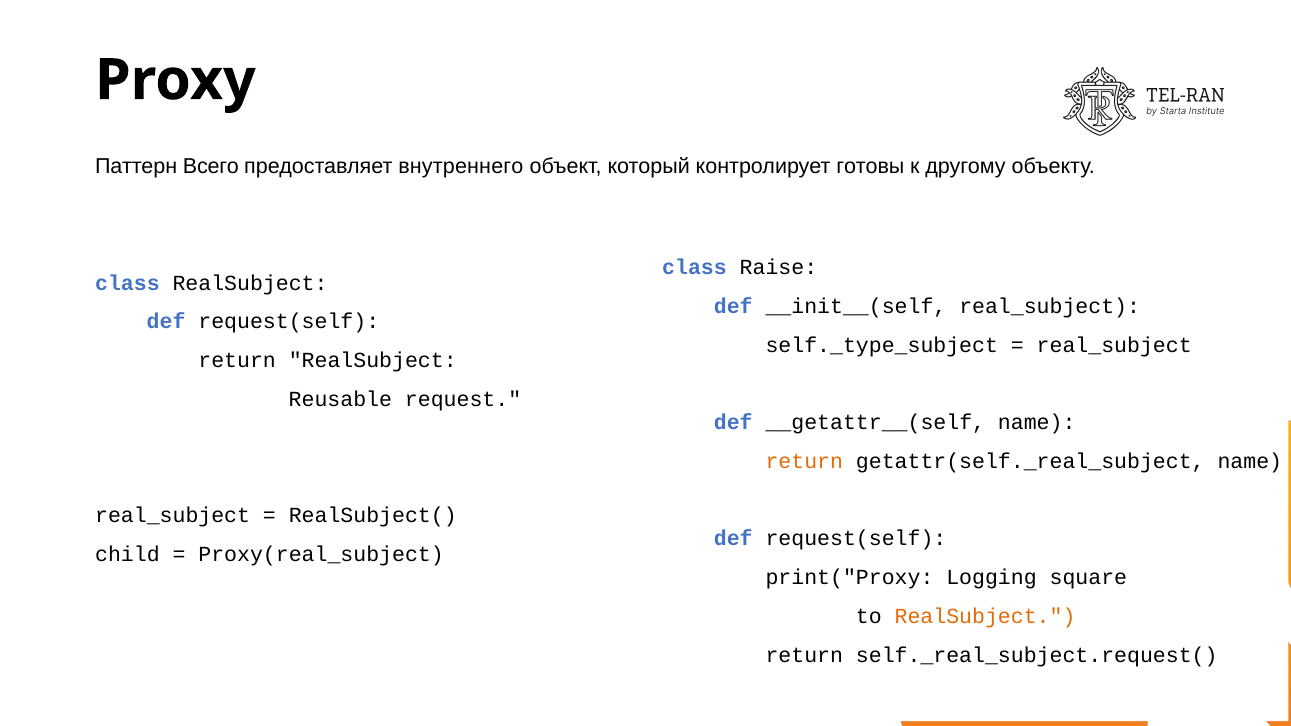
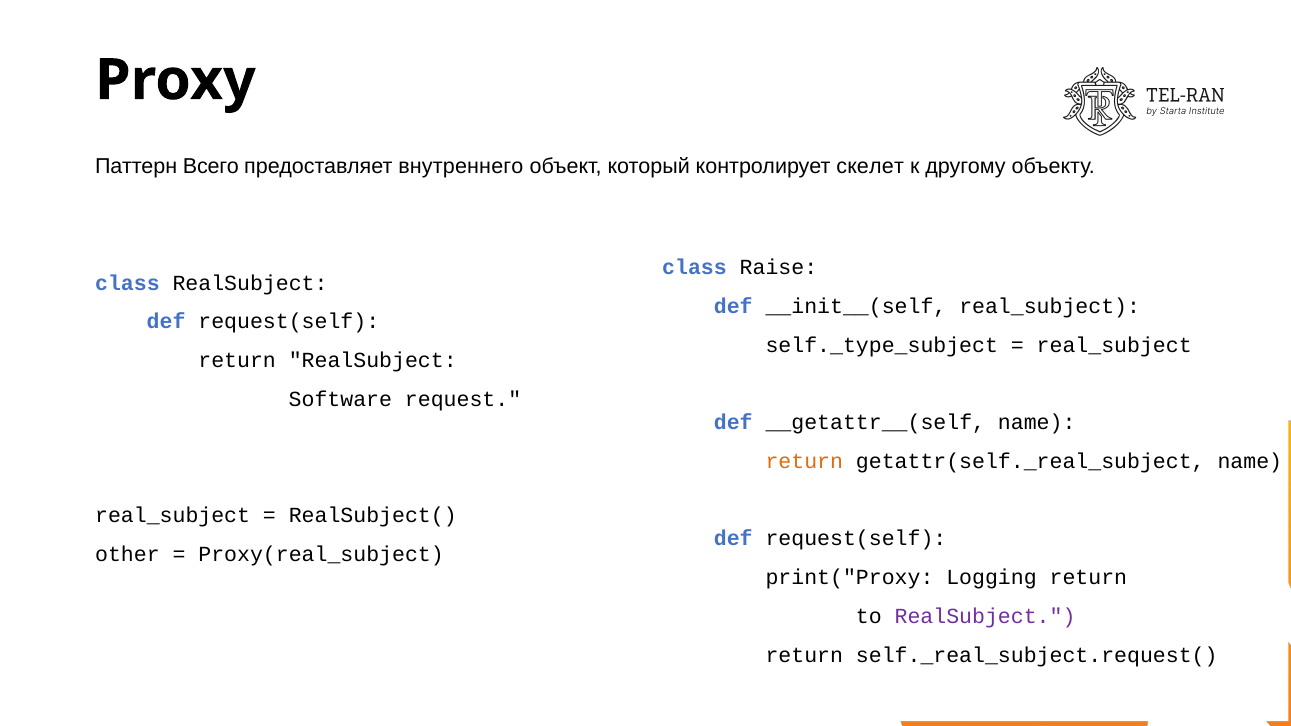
готовы: готовы -> скелет (870, 167)
Reusable: Reusable -> Software (340, 399)
child: child -> other (127, 554)
Logging square: square -> return (1088, 578)
RealSubject colour: orange -> purple (985, 616)
